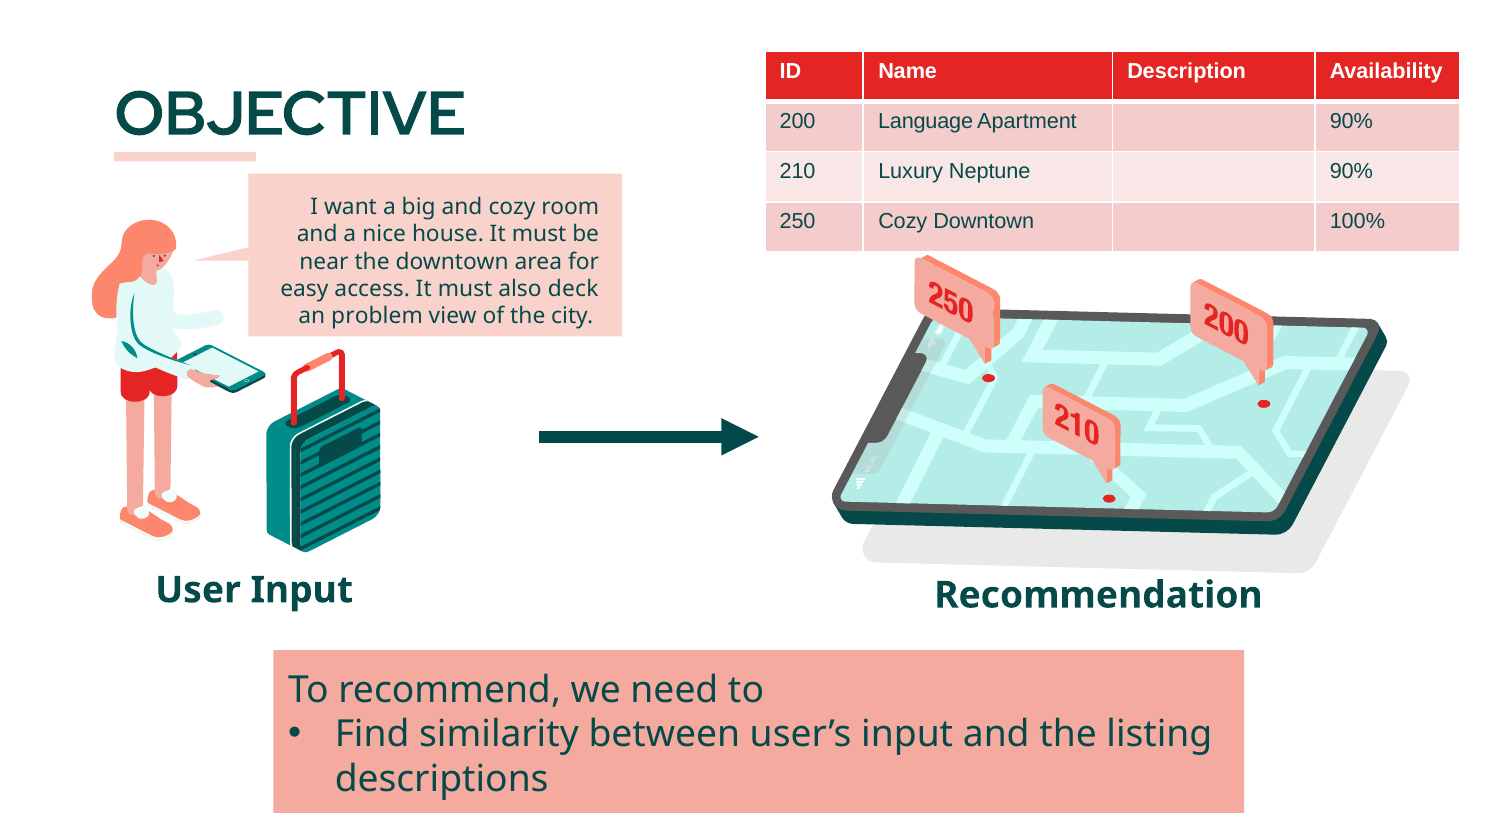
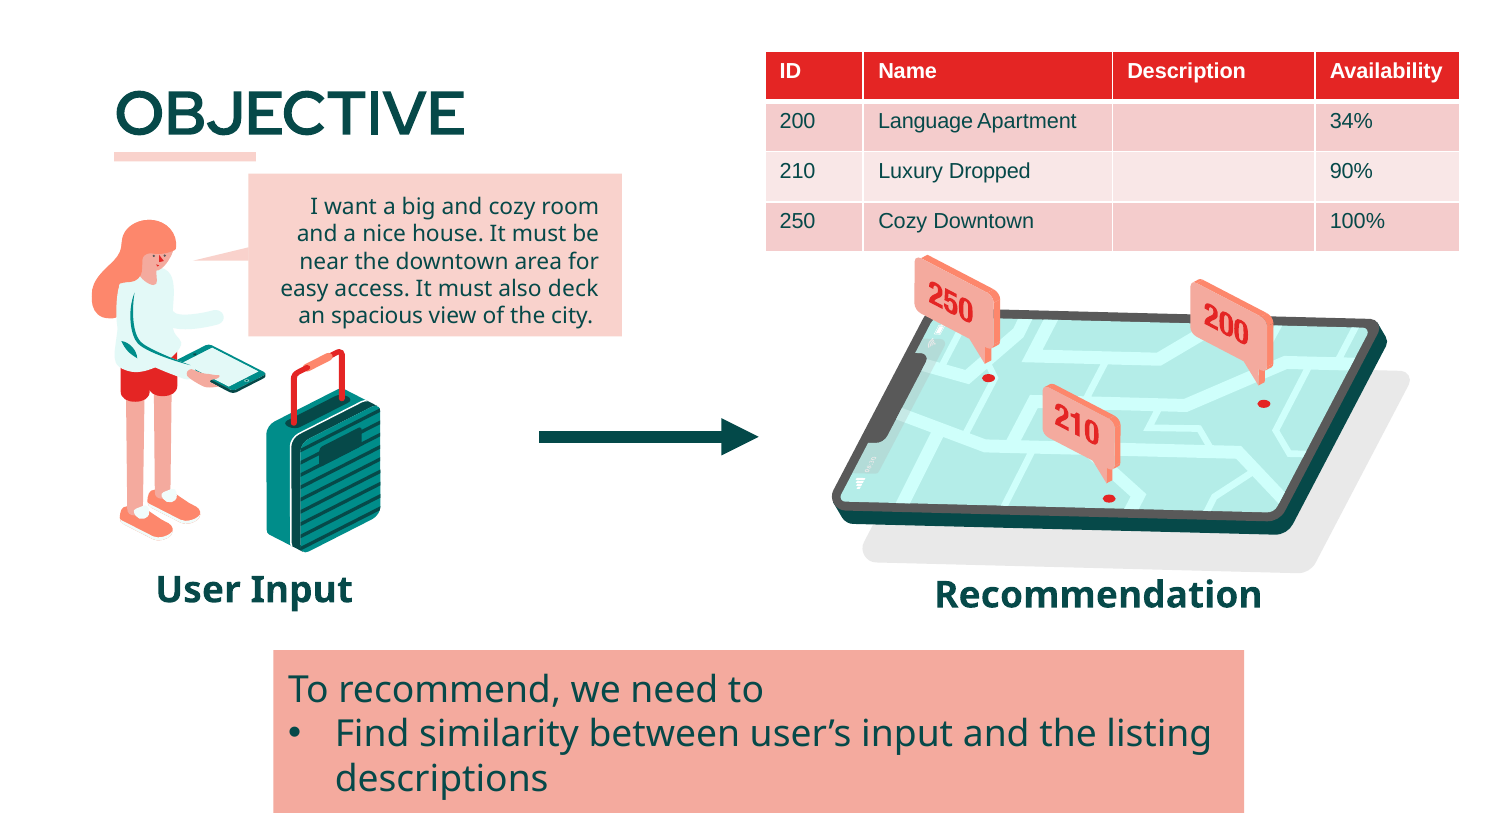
Apartment 90%: 90% -> 34% (1351, 121)
Neptune: Neptune -> Dropped (990, 172)
problem: problem -> spacious (377, 317)
